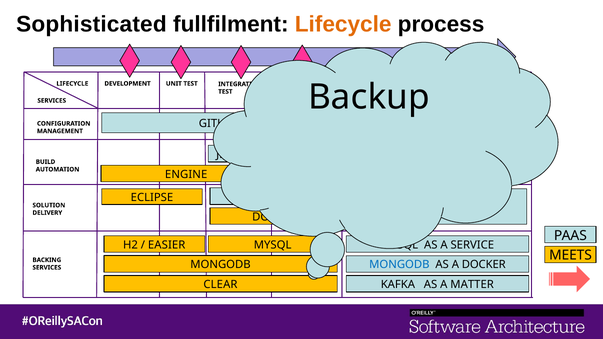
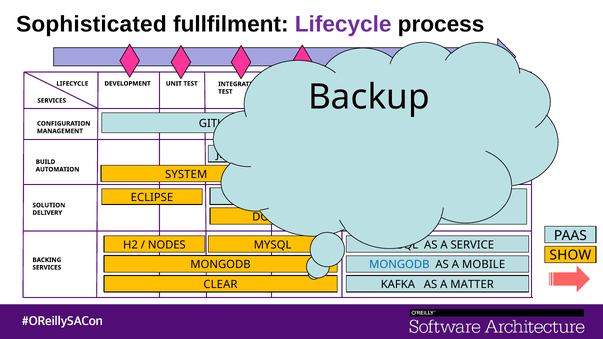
Lifecycle colour: orange -> purple (343, 24)
ENGINE: ENGINE -> SYSTEM (186, 174)
EASIER: EASIER -> NODES (167, 245)
MEETS: MEETS -> SHOW (570, 256)
A DOCKER: DOCKER -> MOBILE (484, 265)
